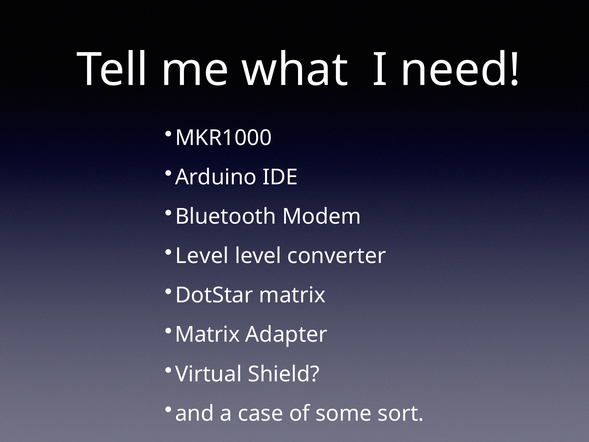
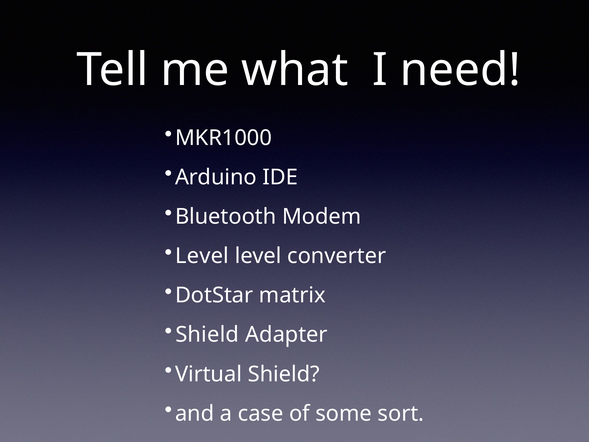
Matrix: Matrix -> Shield (207, 335)
